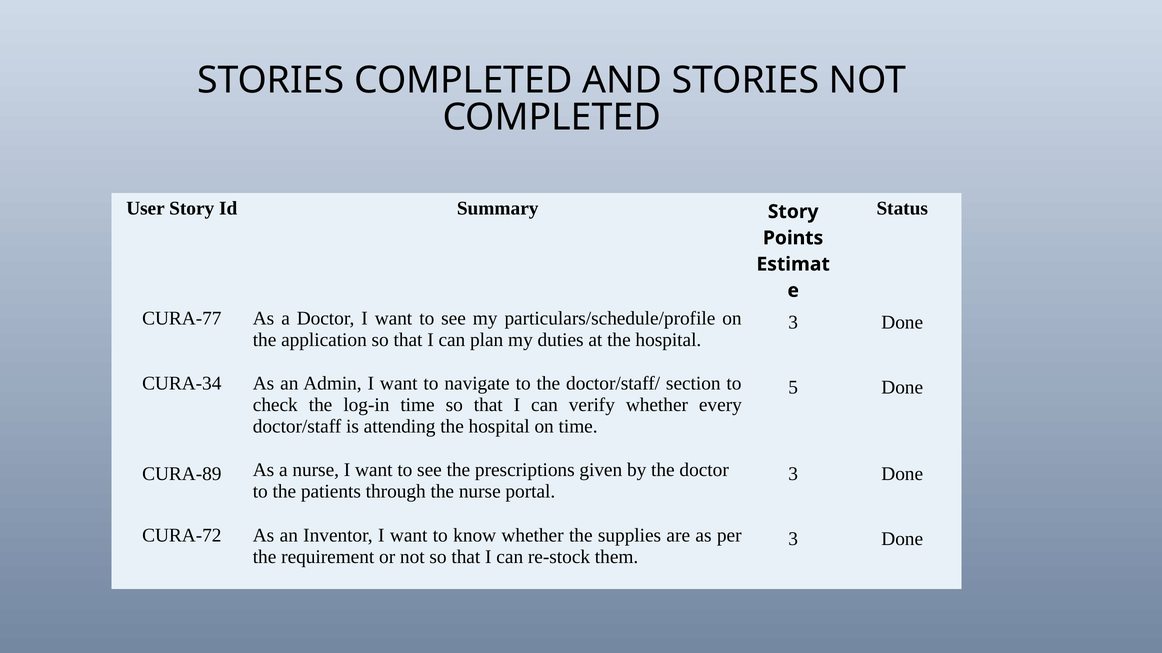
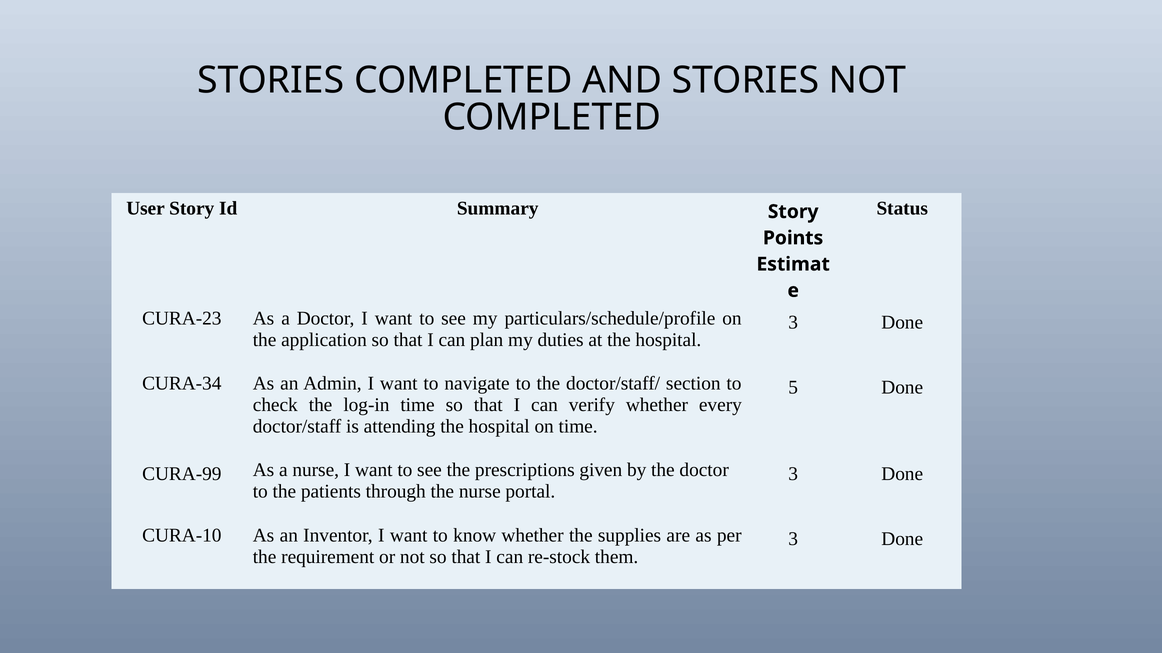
CURA-77: CURA-77 -> CURA-23 (182, 319)
CURA-89: CURA-89 -> CURA-99 (182, 474)
CURA-72: CURA-72 -> CURA-10 (182, 536)
